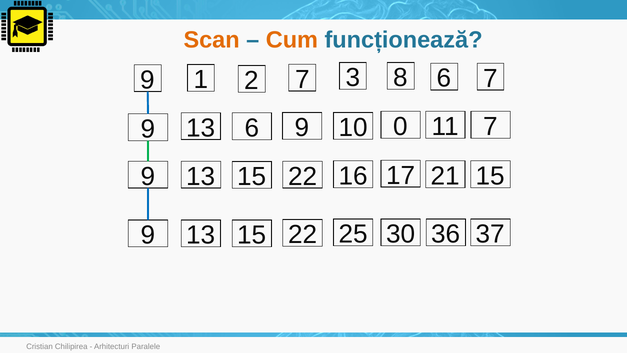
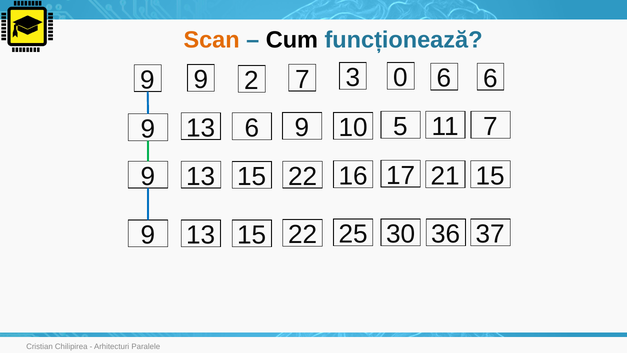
Cum colour: orange -> black (292, 40)
1: 1 -> 9 (201, 80)
8: 8 -> 0 (401, 78)
6 7: 7 -> 6 (491, 78)
0: 0 -> 5 (401, 126)
